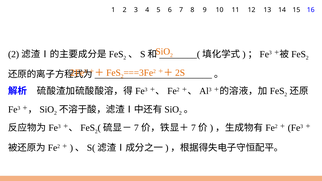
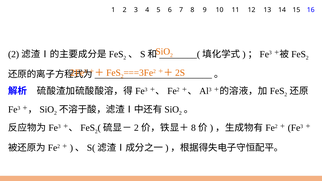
7: 7 -> 2 (136, 128)
7: 7 -> 8 (193, 128)
